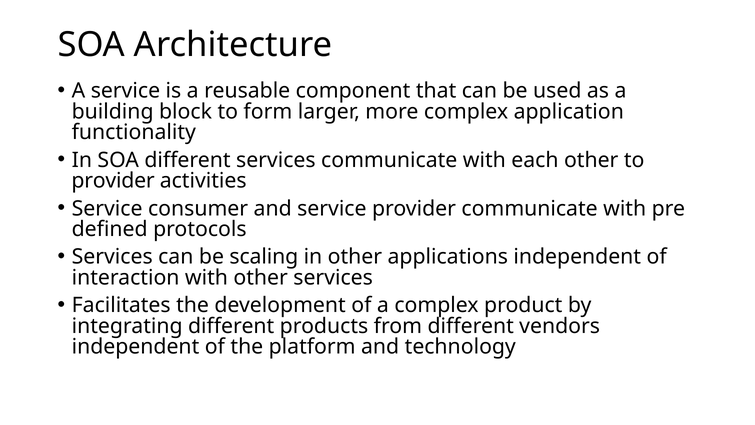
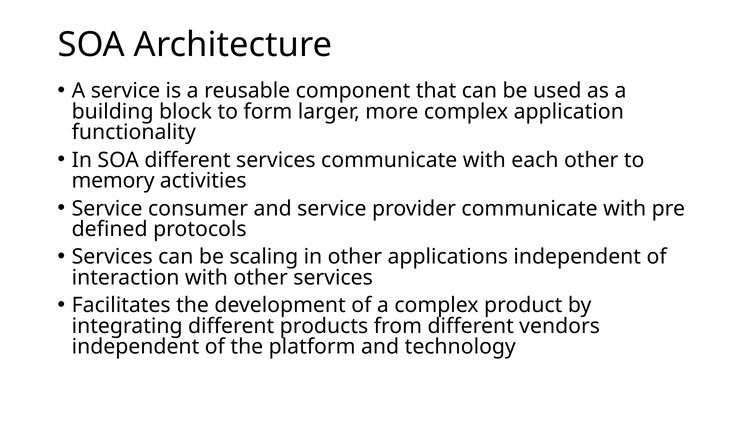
provider: provider -> memory (113, 181)
